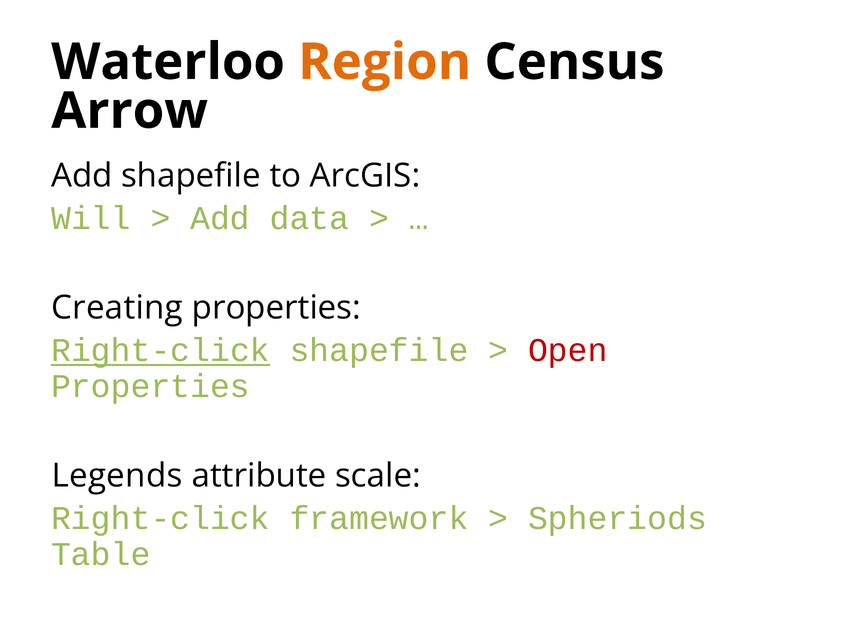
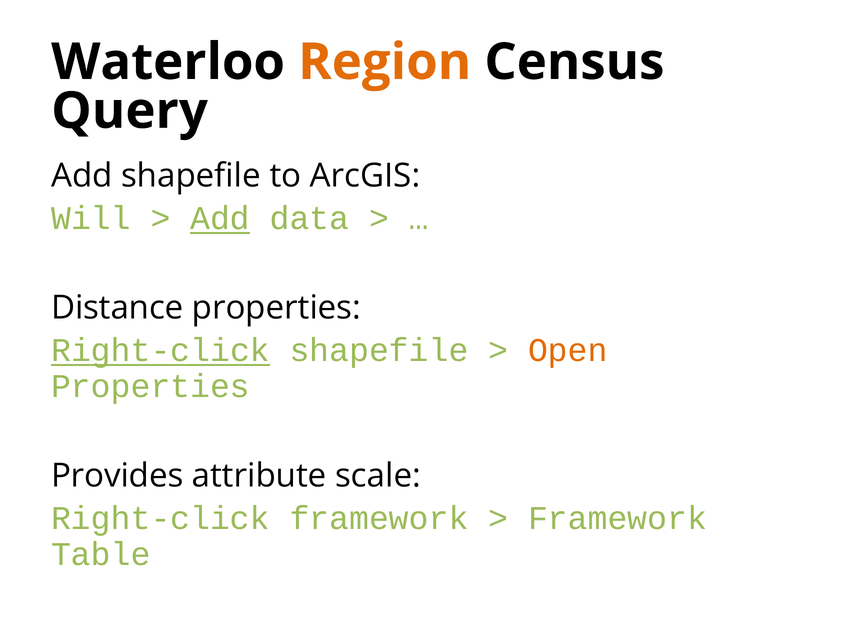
Arrow: Arrow -> Query (130, 111)
Add underline: none -> present (220, 218)
Creating: Creating -> Distance (117, 308)
Open colour: red -> orange (568, 350)
Legends: Legends -> Provides (117, 475)
Spheriods: Spheriods -> Framework (617, 518)
